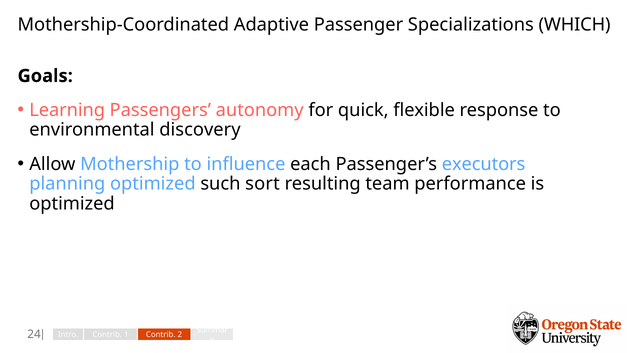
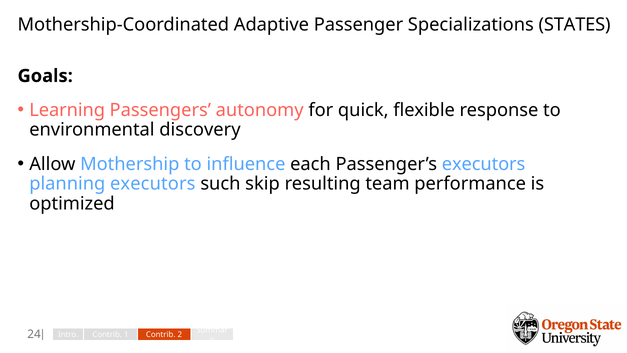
WHICH: WHICH -> STATES (575, 25)
planning optimized: optimized -> executors (153, 184)
sort: sort -> skip (263, 184)
